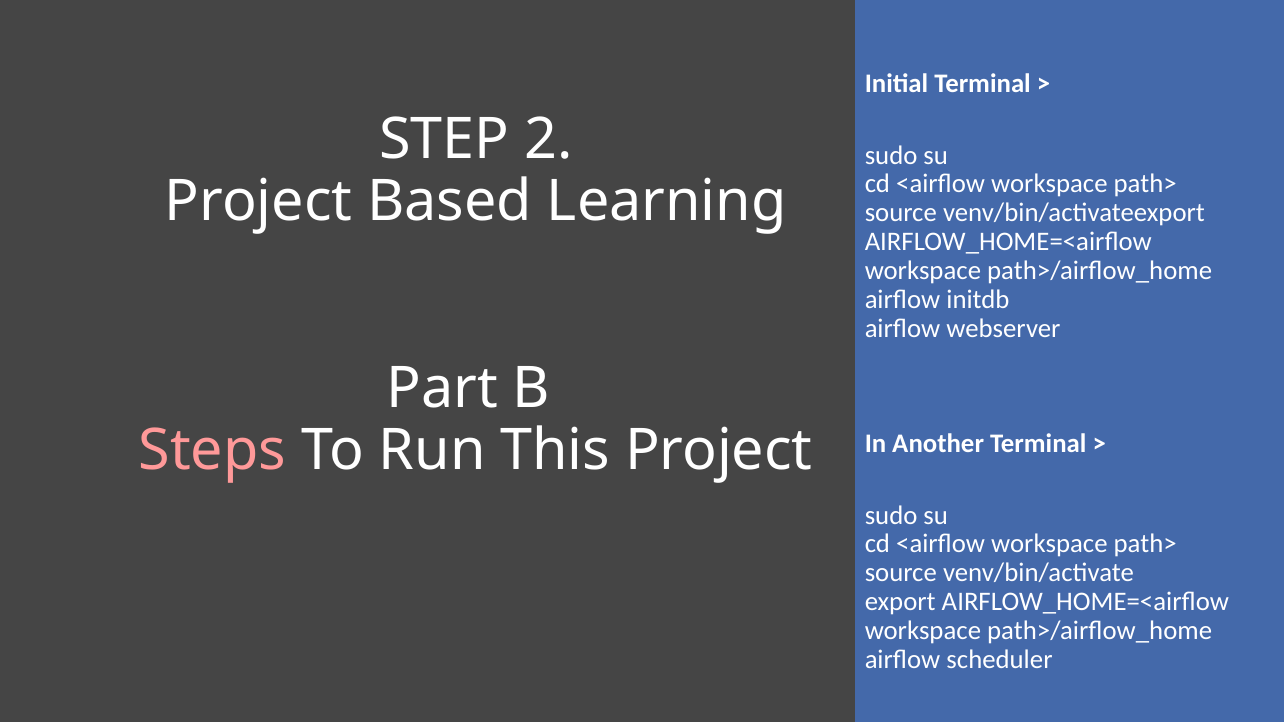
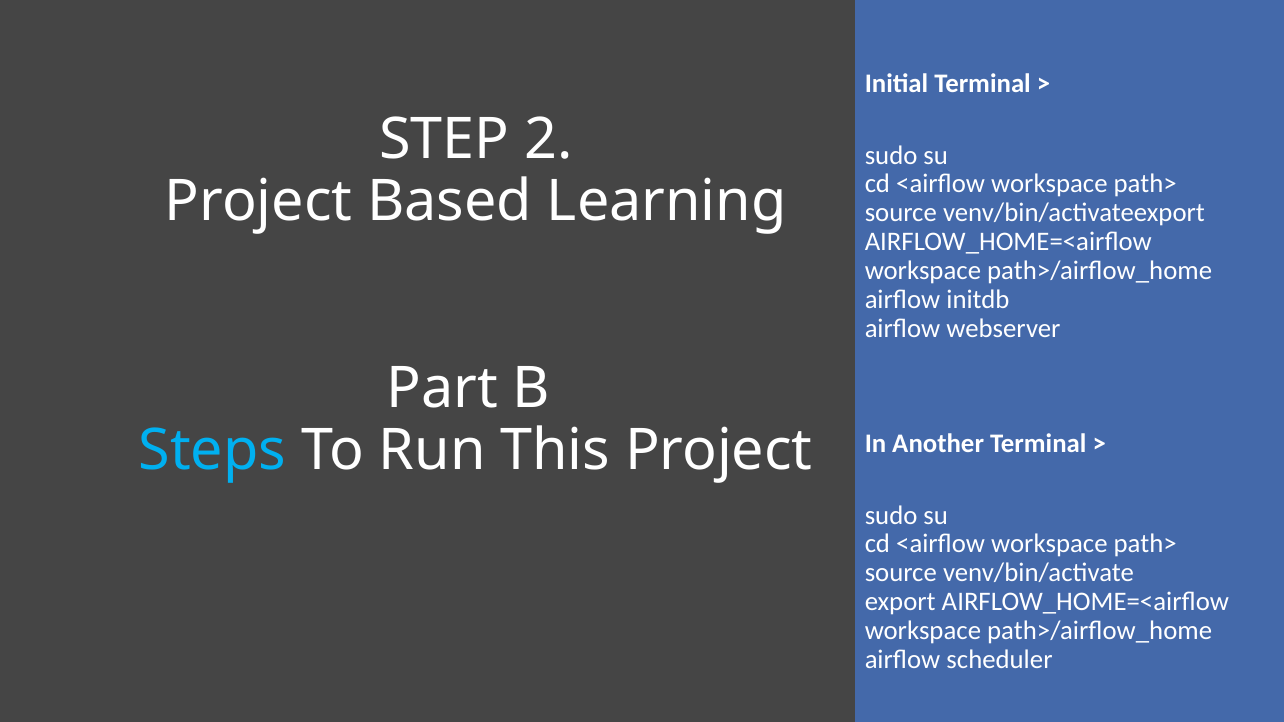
Steps colour: pink -> light blue (212, 450)
